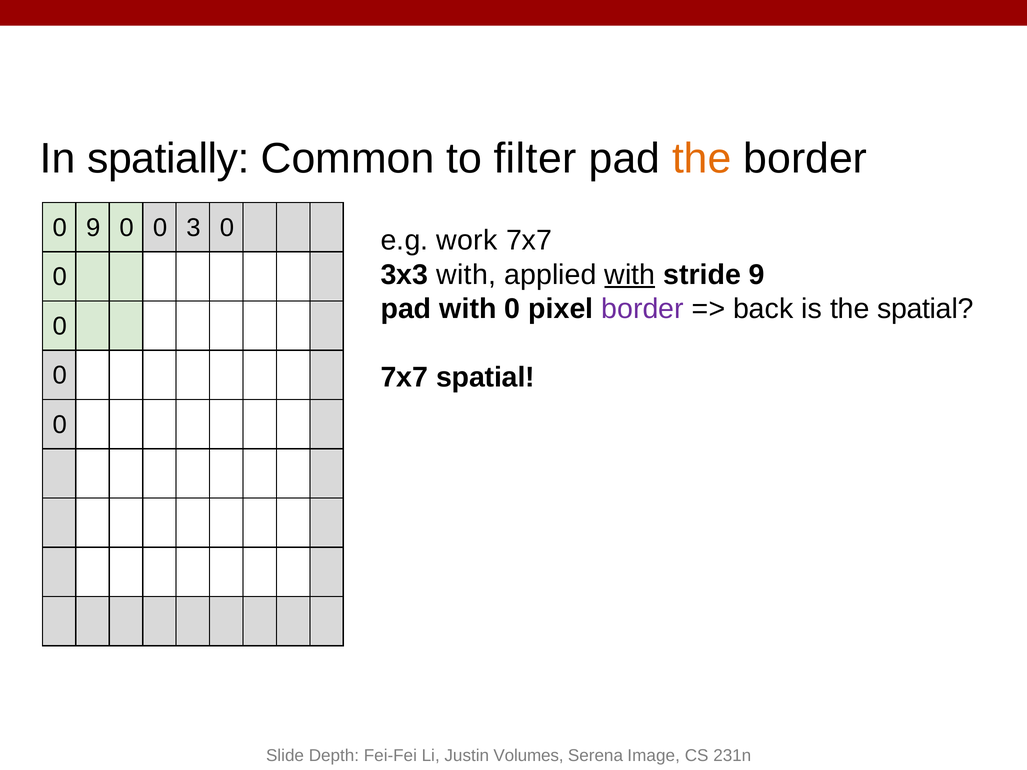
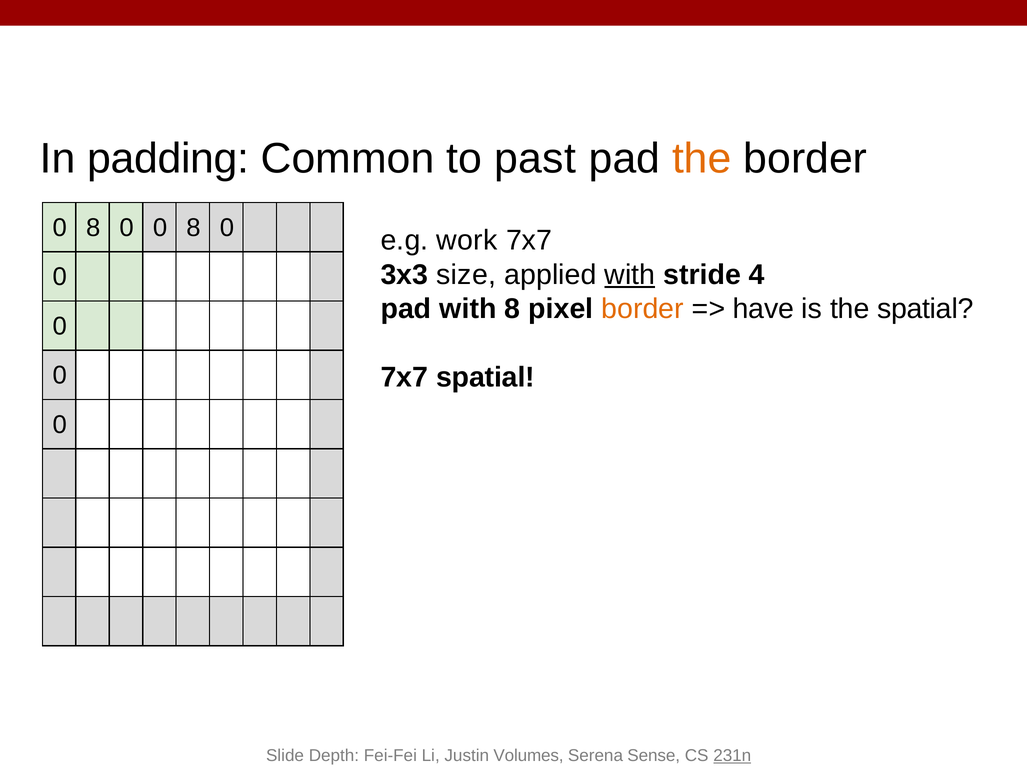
spatially: spatially -> padding (168, 159)
filter: filter -> past (535, 159)
9: 9 -> 8 (93, 228)
0 0 3: 3 -> 8 (193, 228)
3x3 with: with -> size (466, 275)
stride 9: 9 -> 4 (757, 275)
with 0: 0 -> 8 (512, 309)
border colour: purple -> orange (643, 309)
back: back -> have (763, 309)
Image: Image -> Sense (654, 756)
231n underline: none -> present (732, 756)
